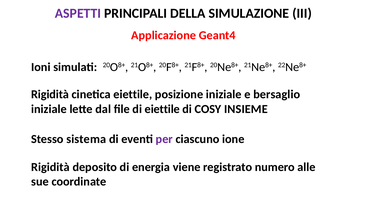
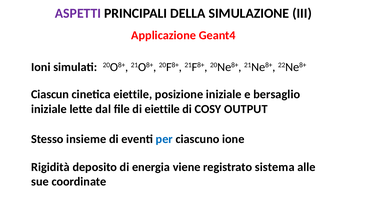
Rigidità: Rigidità -> Ciascun (50, 95)
INSIEME: INSIEME -> OUTPUT (246, 109)
sistema: sistema -> insieme (86, 139)
per colour: purple -> blue (164, 139)
numero: numero -> sistema (275, 167)
